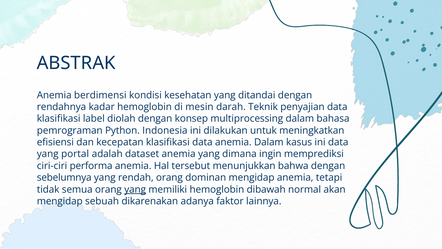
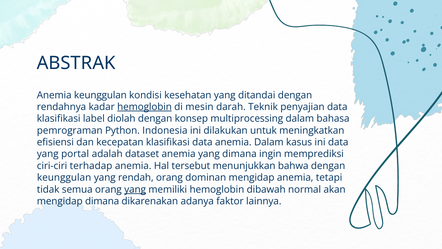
Anemia berdimensi: berdimensi -> keunggulan (100, 95)
hemoglobin underline: none -> present (145, 107)
performa: performa -> terhadap (91, 166)
sebelumnya: sebelumnya -> keunggulan (64, 177)
mengidap sebuah: sebuah -> dimana (102, 201)
